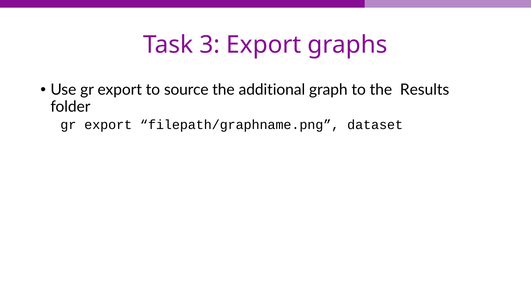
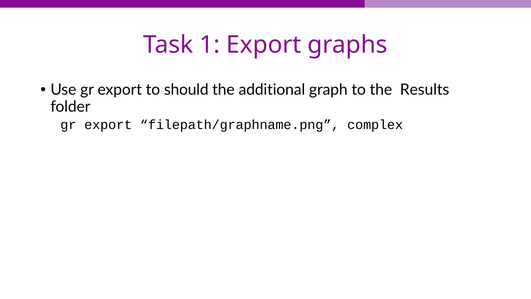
3: 3 -> 1 (210, 45)
source: source -> should (186, 90)
dataset: dataset -> complex (375, 125)
